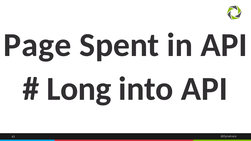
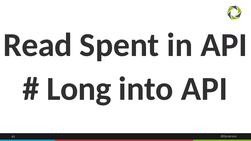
Page: Page -> Read (38, 45)
